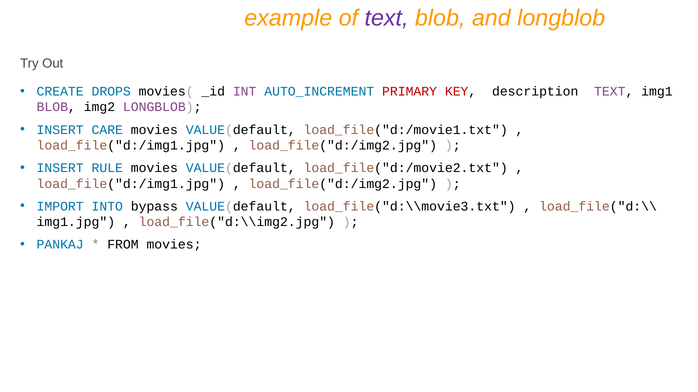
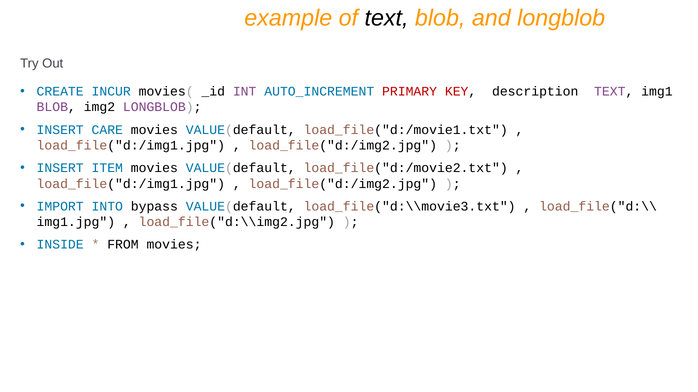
text colour: purple -> black (387, 18)
DROPS: DROPS -> INCUR (111, 92)
RULE: RULE -> ITEM (107, 168)
PANKAJ: PANKAJ -> INSIDE (60, 245)
